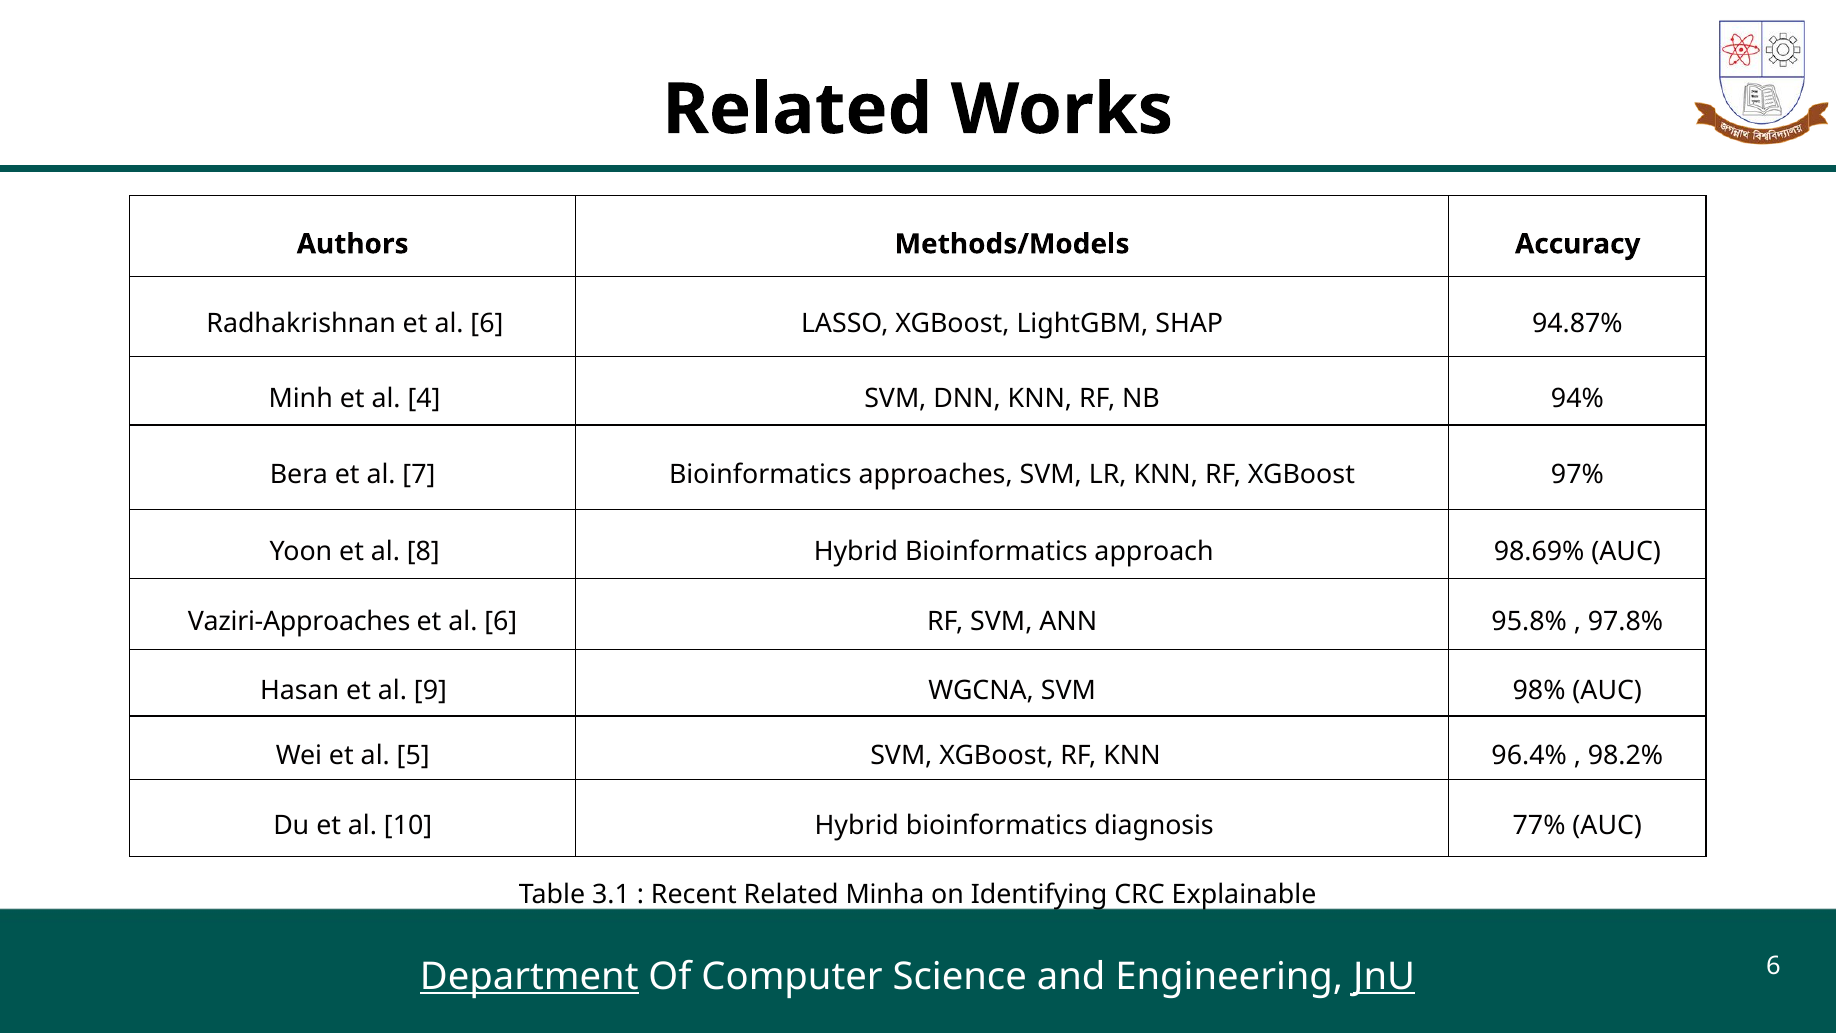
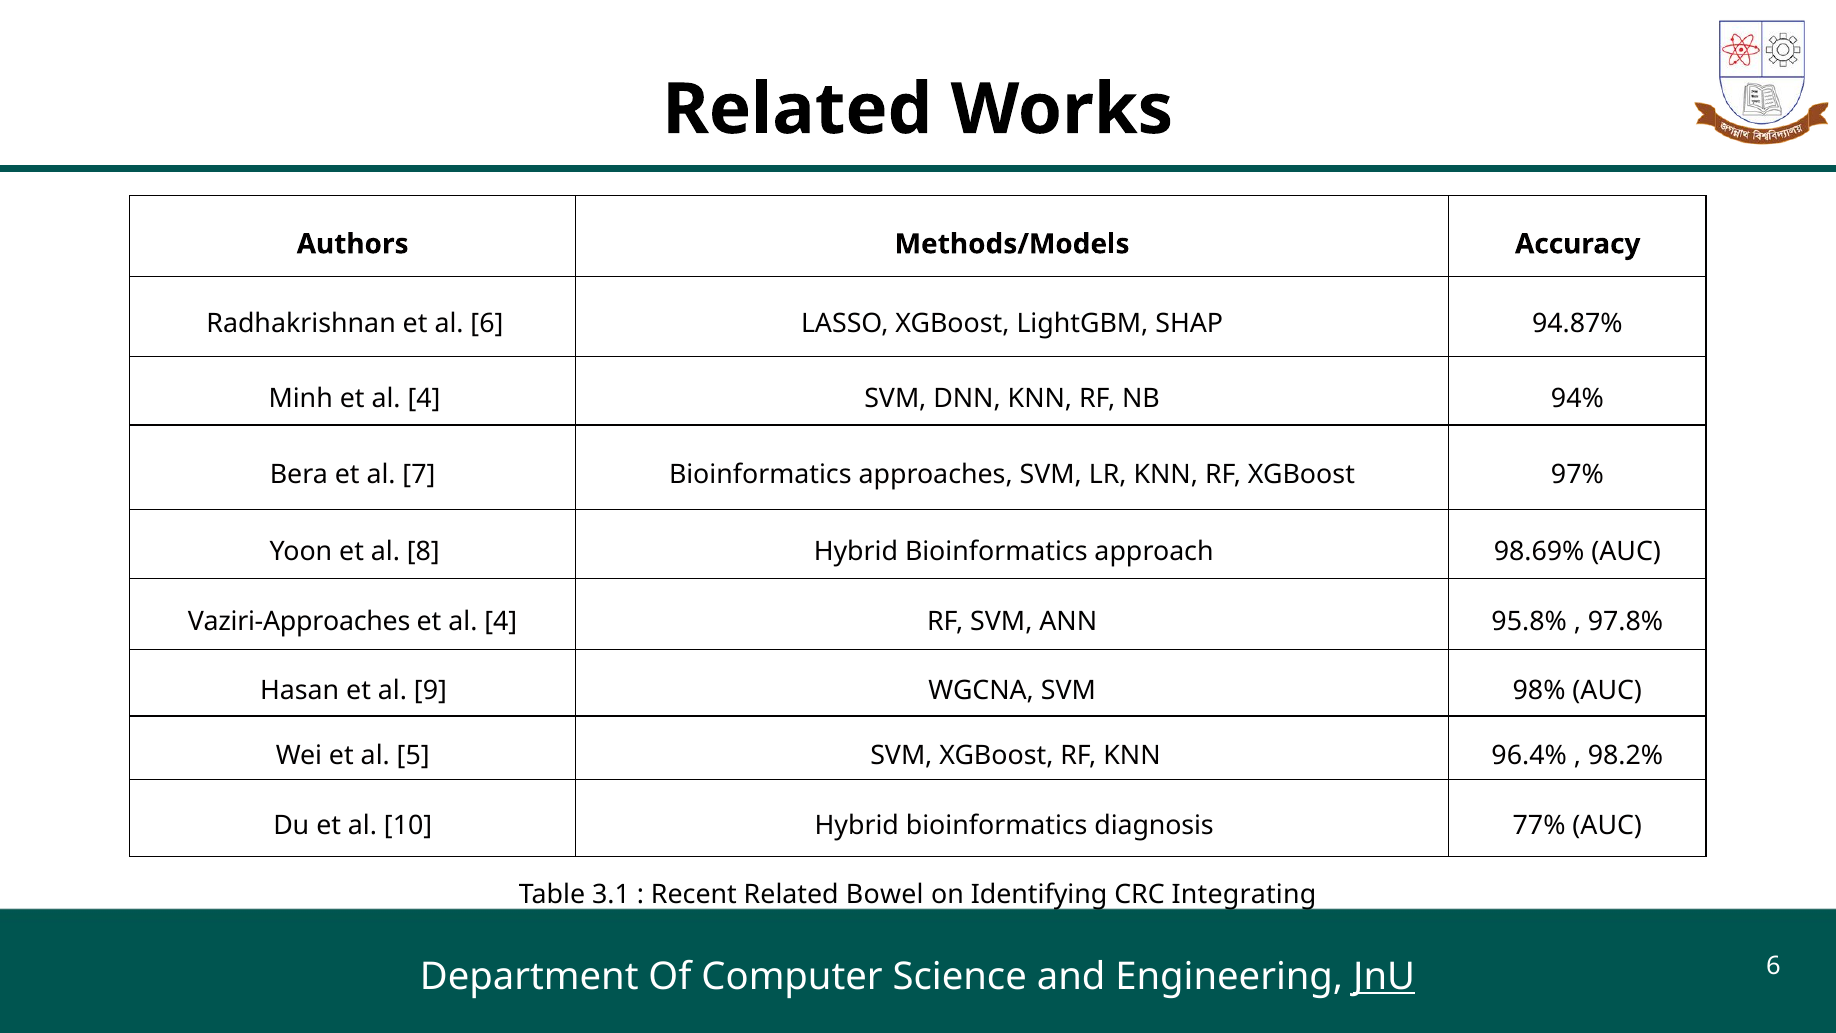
6: 6 -> 4 (501, 622)
Minha: Minha -> Bowel (885, 895)
Explainable: Explainable -> Integrating (1244, 895)
Department underline: present -> none (529, 976)
